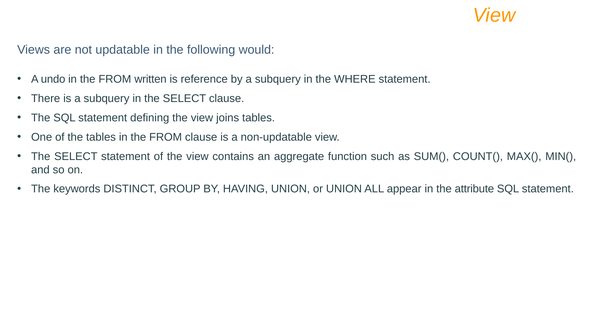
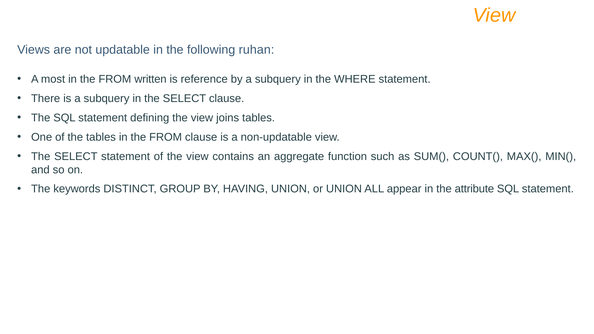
would: would -> ruhan (256, 50)
undo: undo -> most (53, 79)
